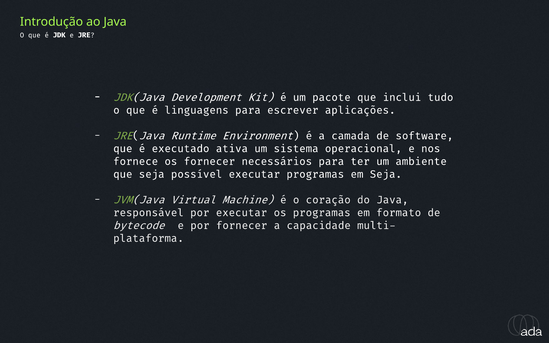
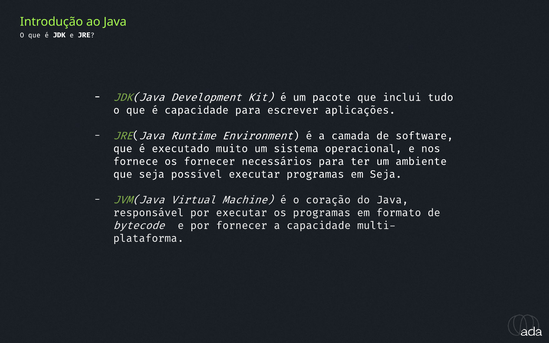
é linguagens: linguagens -> capacidade (197, 110)
ativa: ativa -> muito (232, 149)
